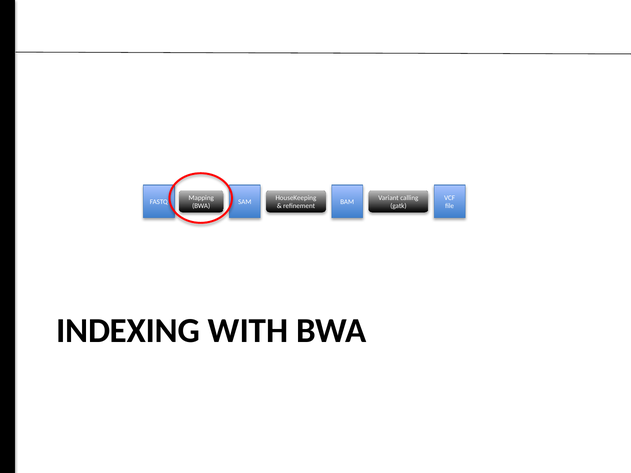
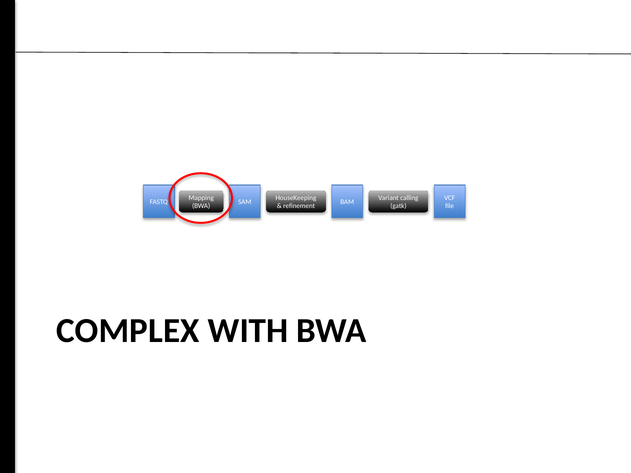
INDEXING: INDEXING -> COMPLEX (128, 331)
